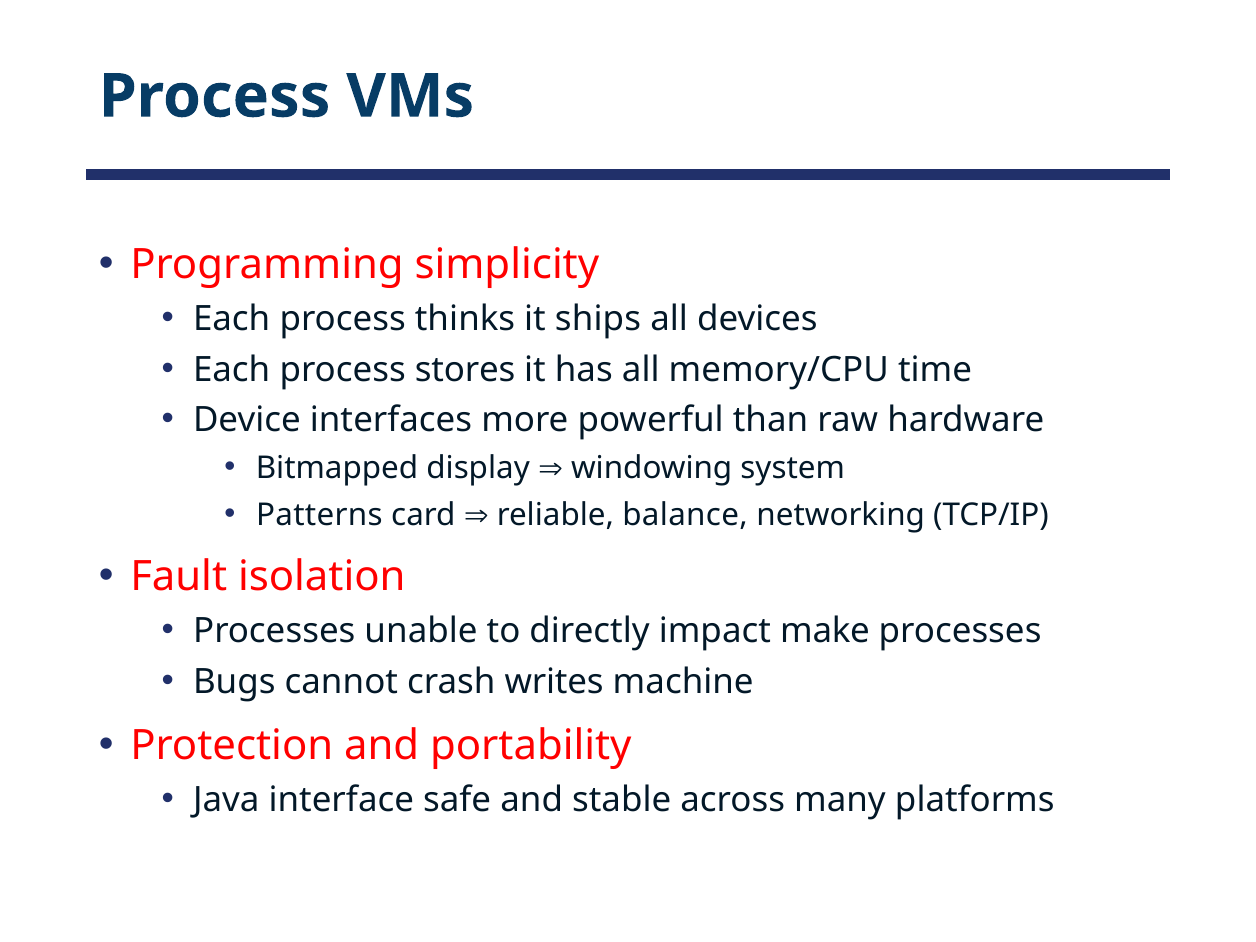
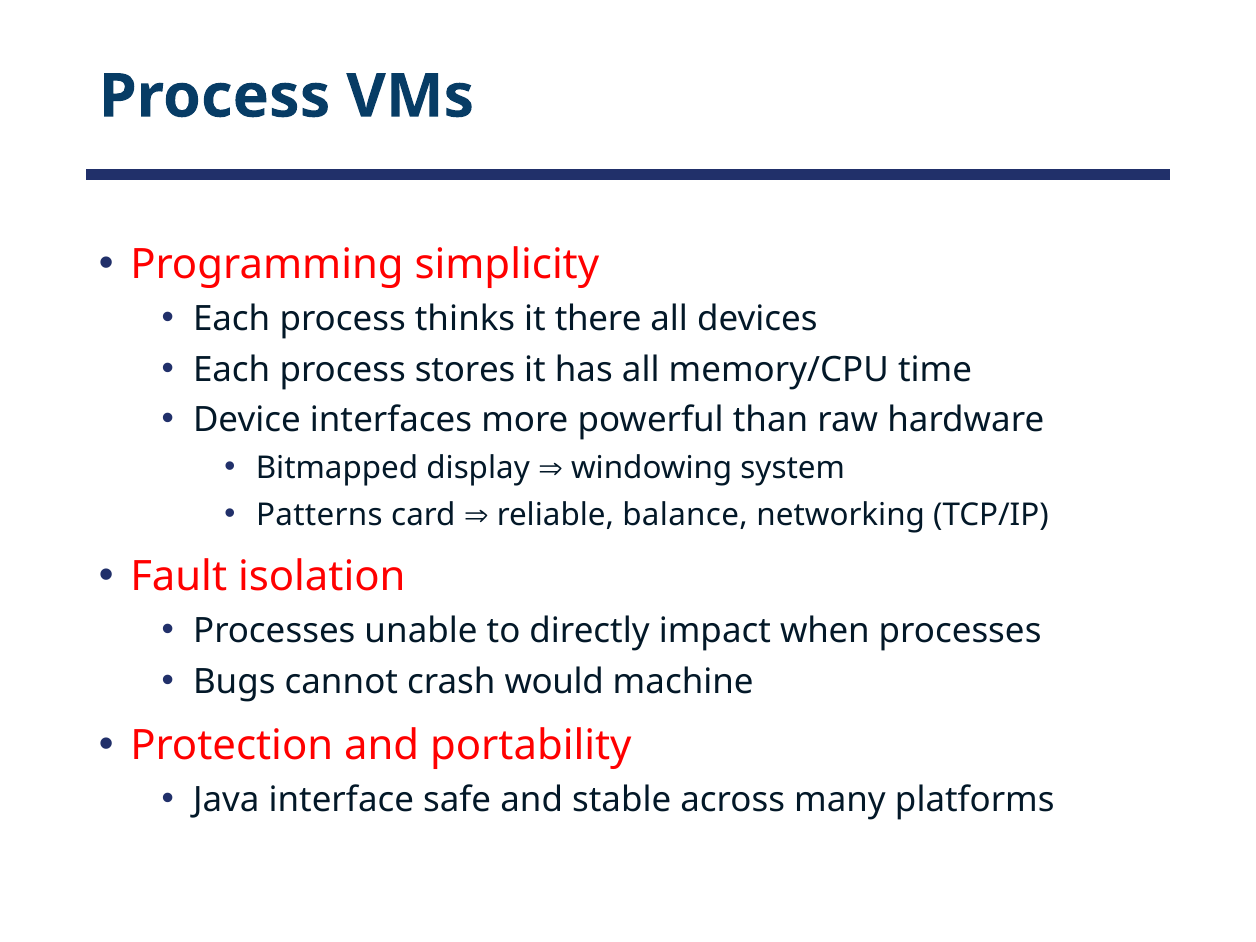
ships: ships -> there (598, 319)
make: make -> when (825, 631)
writes: writes -> would (554, 682)
